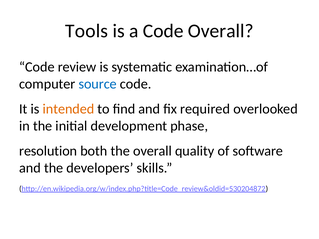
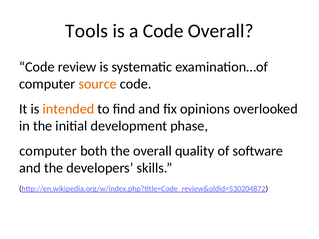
source colour: blue -> orange (98, 84)
required: required -> opinions (205, 109)
resolution: resolution -> computer (48, 151)
